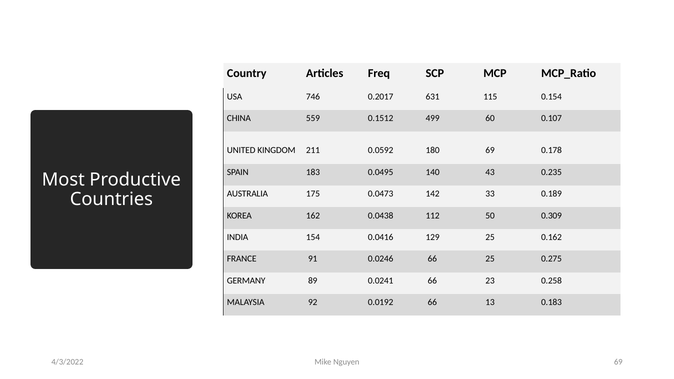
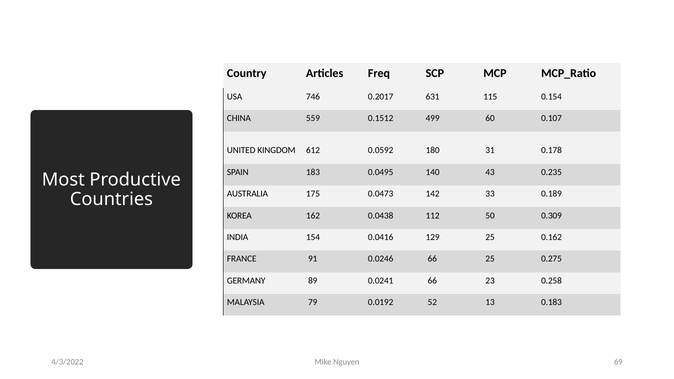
211: 211 -> 612 (313, 151)
180 69: 69 -> 31 (490, 151)
92: 92 -> 79 (313, 302)
0.0192 66: 66 -> 52 (432, 302)
